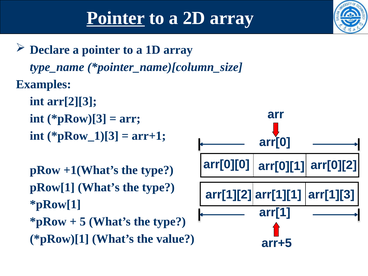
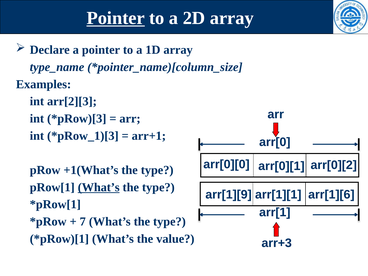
What’s underline: none -> present (99, 187)
arr[1][2: arr[1][2 -> arr[1][9 (229, 195)
arr[1][3: arr[1][3 -> arr[1][6 (331, 195)
5: 5 -> 7 (83, 222)
arr+5: arr+5 -> arr+3 (277, 243)
